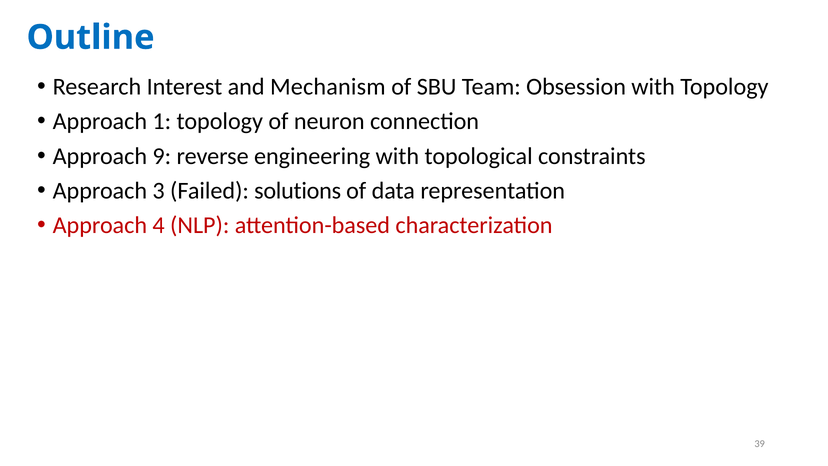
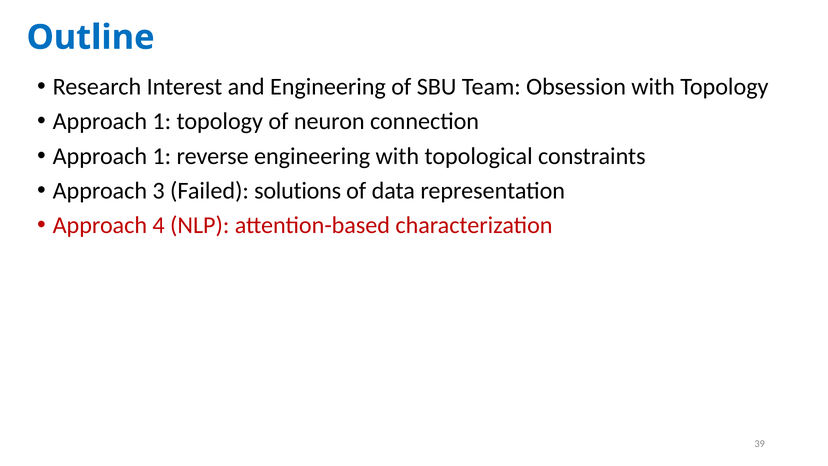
and Mechanism: Mechanism -> Engineering (328, 87)
9: 9 -> 1 (162, 156)
